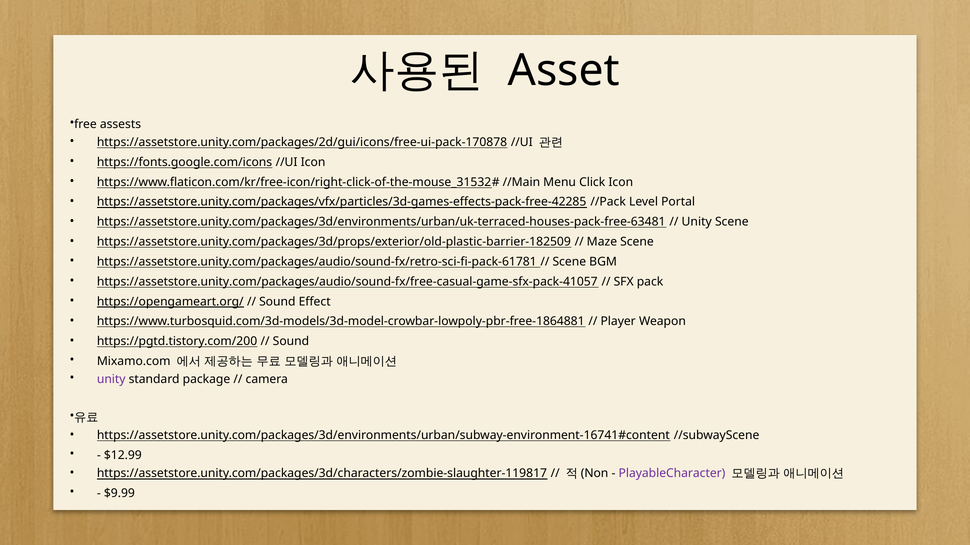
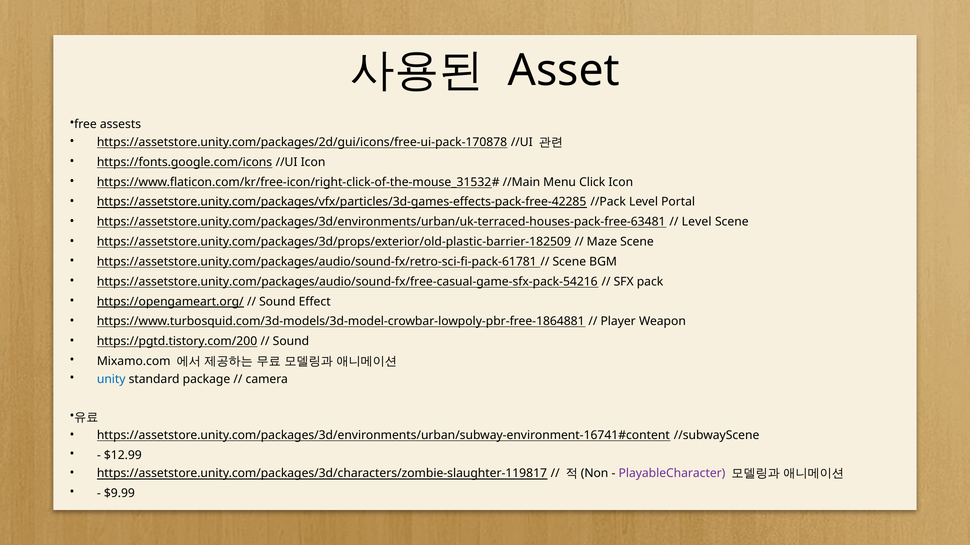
Unity: Unity -> Level (697, 222)
https://assetstore.unity.com/packages/audio/sound-fx/free-casual-game-sfx-pack-41057: https://assetstore.unity.com/packages/audio/sound-fx/free-casual-game-sfx-pack-41057 -> https://assetstore.unity.com/packages/audio/sound-fx/free-casual-game-sfx-pack-54216 (347, 282)
unity colour: purple -> blue (111, 380)
